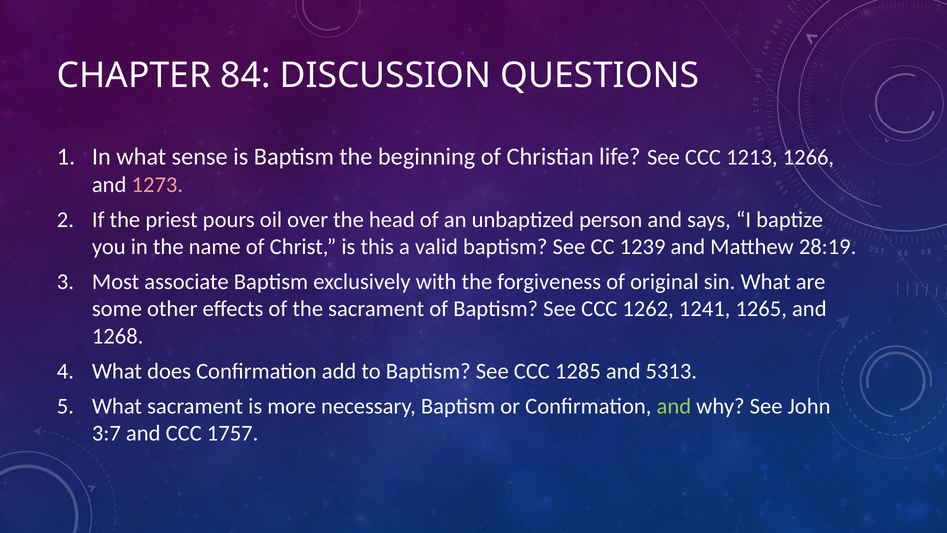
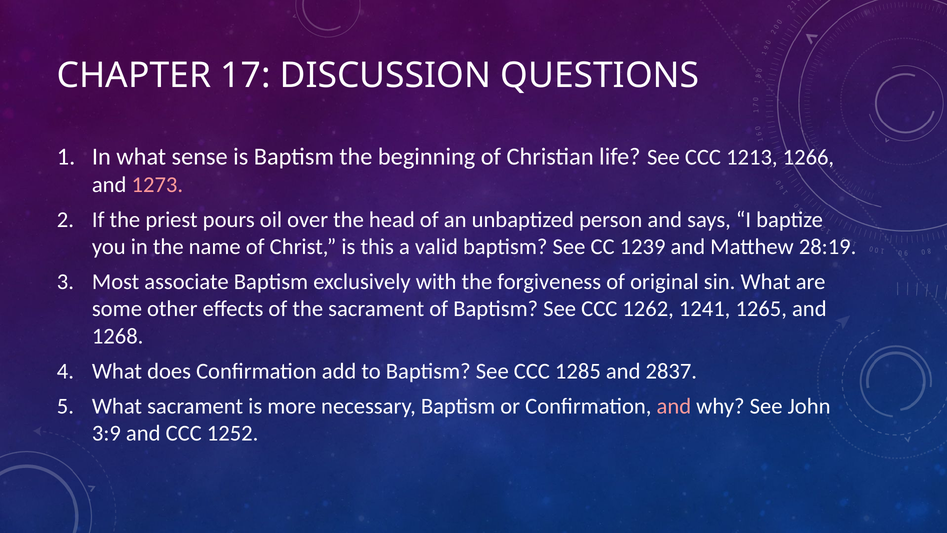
84: 84 -> 17 (245, 75)
5313: 5313 -> 2837 (671, 371)
and colour: light green -> pink (674, 406)
3:7: 3:7 -> 3:9 (106, 433)
1757: 1757 -> 1252 (233, 433)
